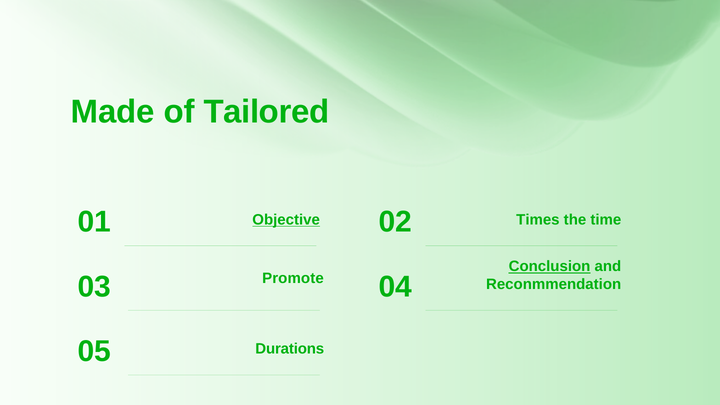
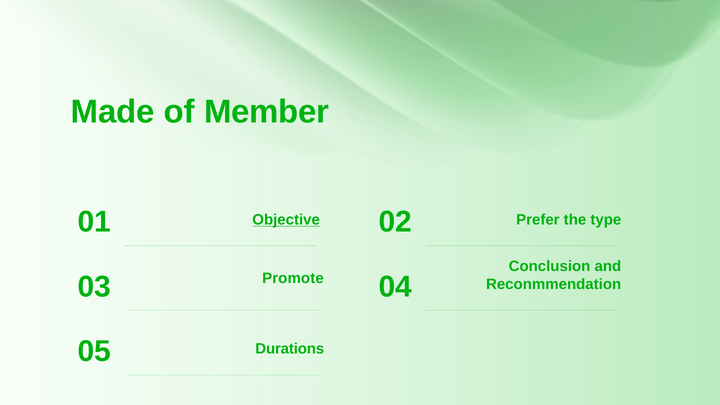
Tailored: Tailored -> Member (266, 112)
Times: Times -> Prefer (538, 220)
time: time -> type (606, 220)
Conclusion underline: present -> none (550, 266)
